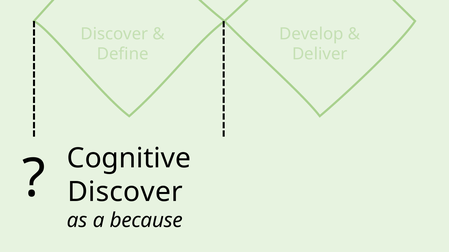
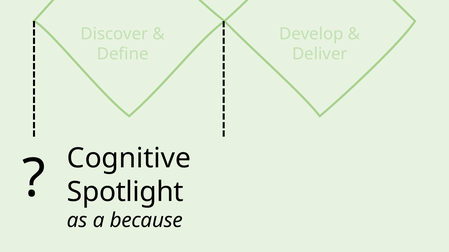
Discover: Discover -> Spotlight (125, 192)
